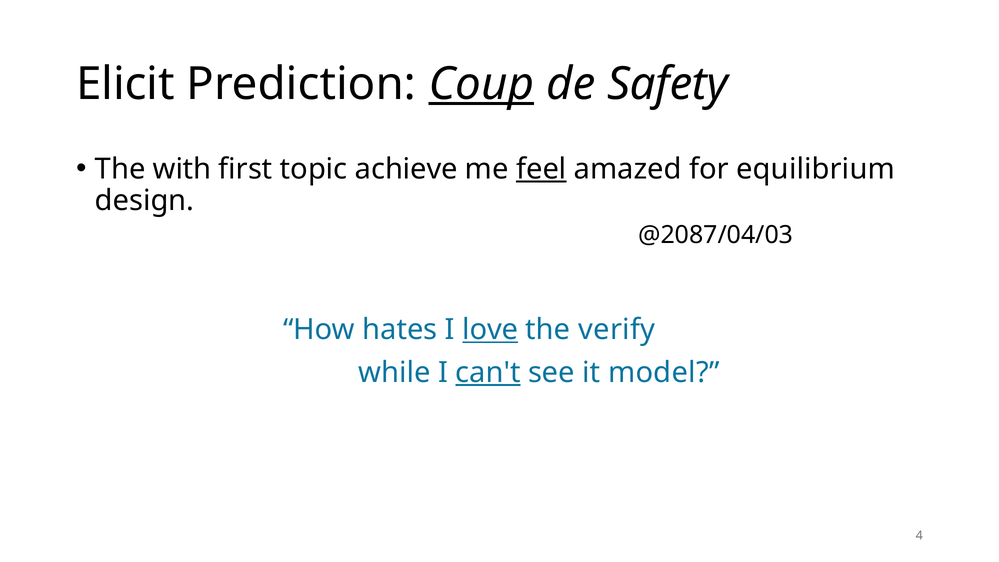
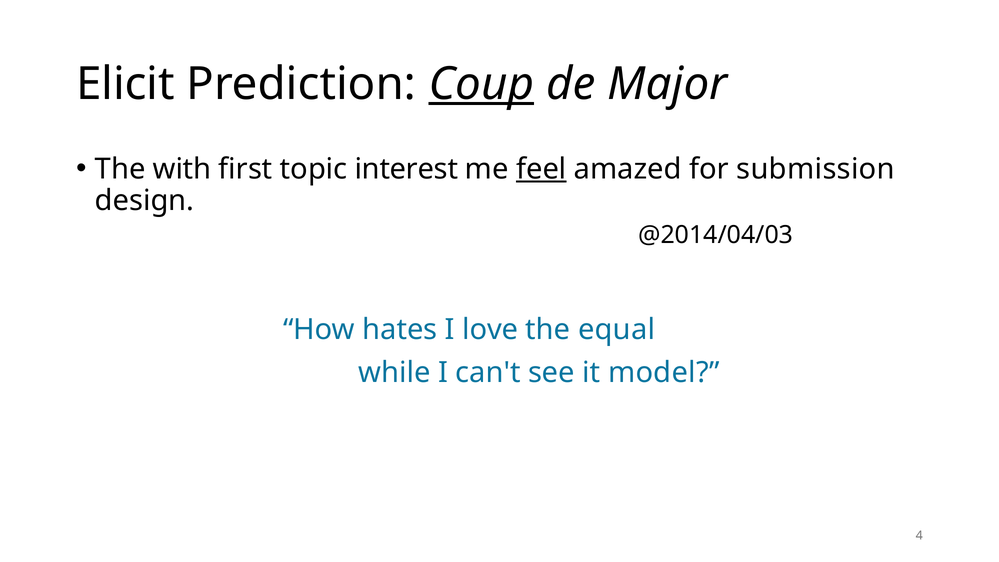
Safety: Safety -> Major (667, 84)
achieve: achieve -> interest (406, 169)
equilibrium: equilibrium -> submission (816, 169)
@2087/04/03: @2087/04/03 -> @2014/04/03 (716, 235)
love underline: present -> none (490, 330)
verify: verify -> equal (617, 330)
can't underline: present -> none (488, 372)
